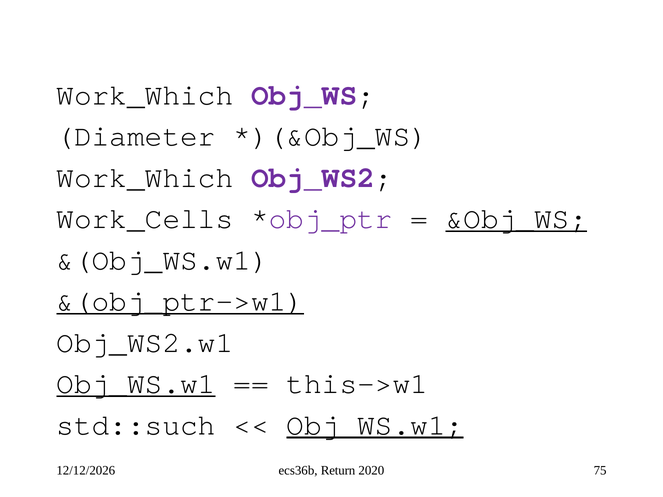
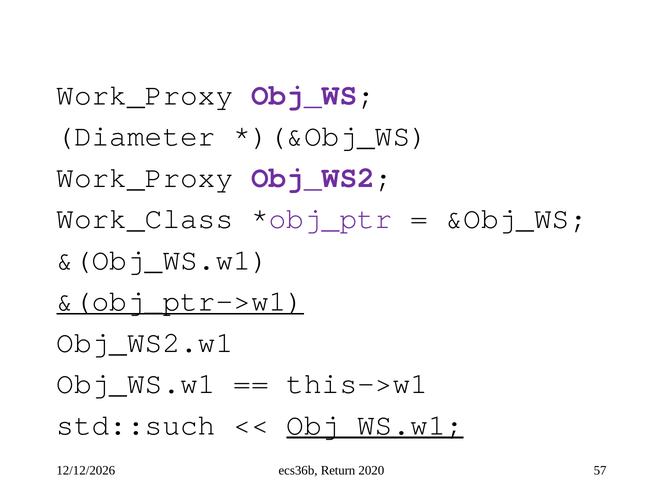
Work_Which: Work_Which -> Work_Proxy (145, 95)
Work_Which: Work_Which -> Work_Proxy (145, 177)
Work_Cells: Work_Cells -> Work_Class (145, 219)
&Obj_WS underline: present -> none (516, 219)
Obj_WS.w1 underline: present -> none (136, 384)
75: 75 -> 57 (600, 471)
